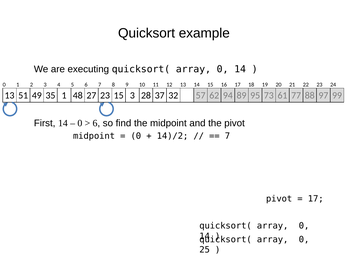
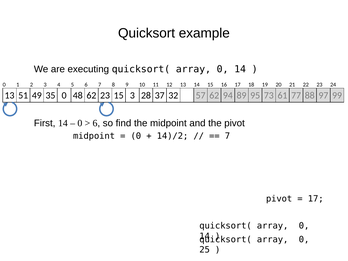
35 1: 1 -> 0 (64, 95)
48 27: 27 -> 62 (91, 95)
